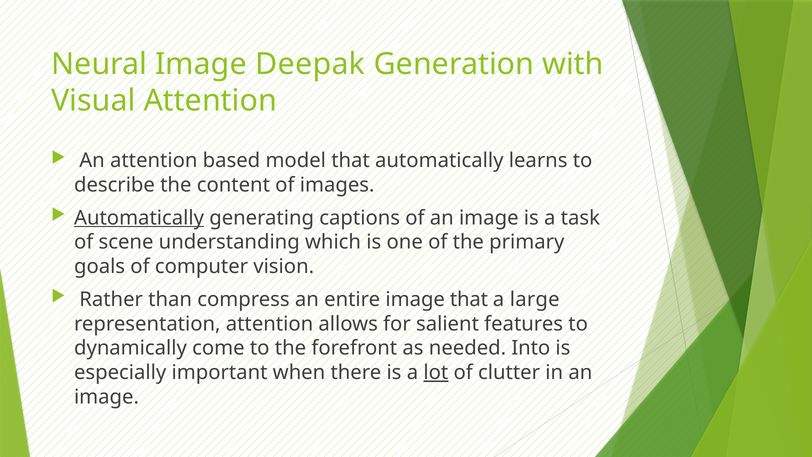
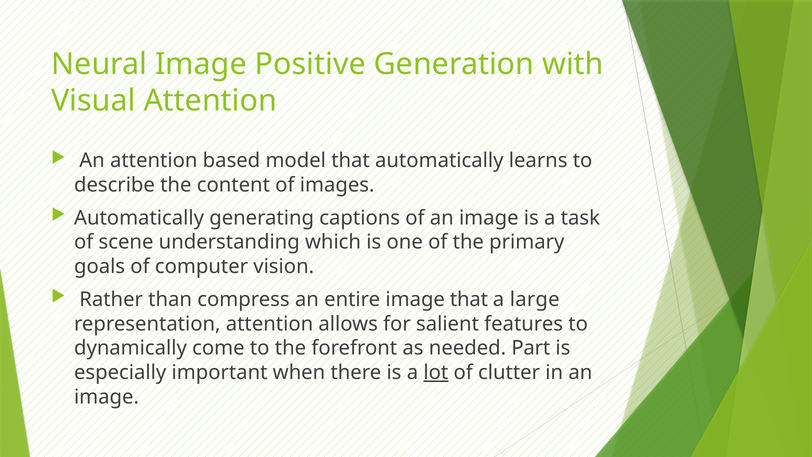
Deepak: Deepak -> Positive (310, 64)
Automatically underline: present -> none (139, 218)
Into: Into -> Part (531, 348)
